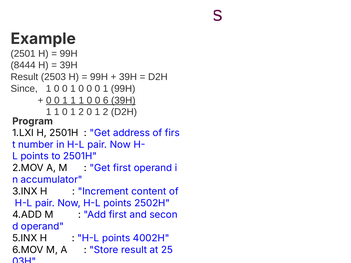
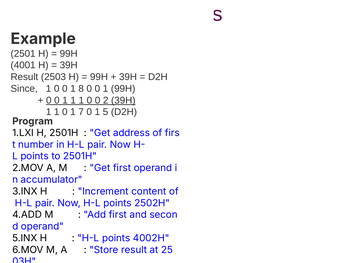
8444: 8444 -> 4001 (23, 65)
0 1 0: 0 -> 8 (81, 89)
6: 6 -> 2 (106, 100)
1 0 1 2: 2 -> 7 (81, 112)
2: 2 -> 5 (105, 112)
